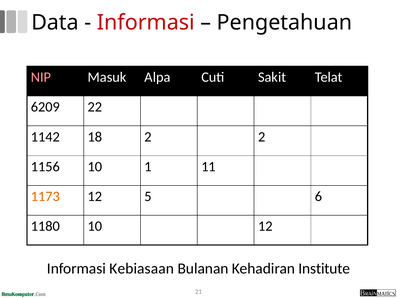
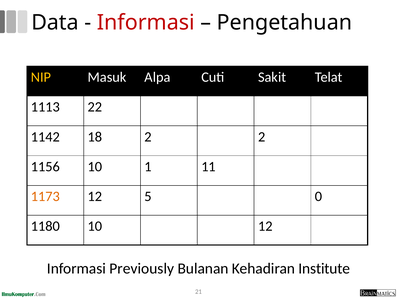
NIP colour: pink -> yellow (41, 77)
6209: 6209 -> 1113 (45, 107)
6: 6 -> 0 (318, 196)
Kebiasaan: Kebiasaan -> Previously (142, 268)
